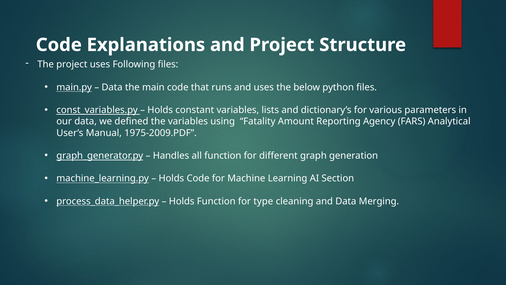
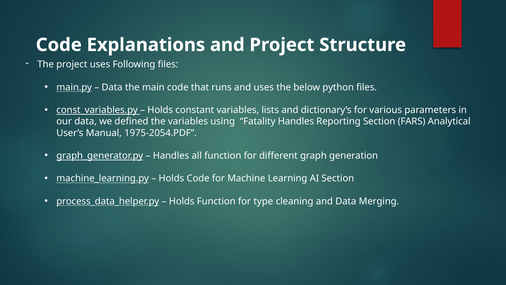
Fatality Amount: Amount -> Handles (296, 121)
Reporting Agency: Agency -> Section (379, 121)
1975-2009.PDF: 1975-2009.PDF -> 1975-2054.PDF (161, 133)
